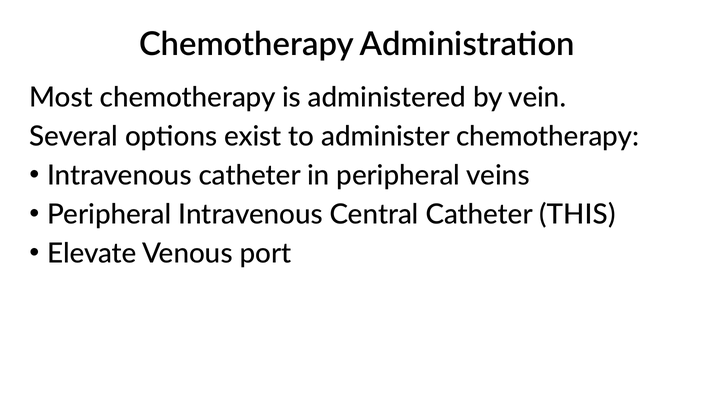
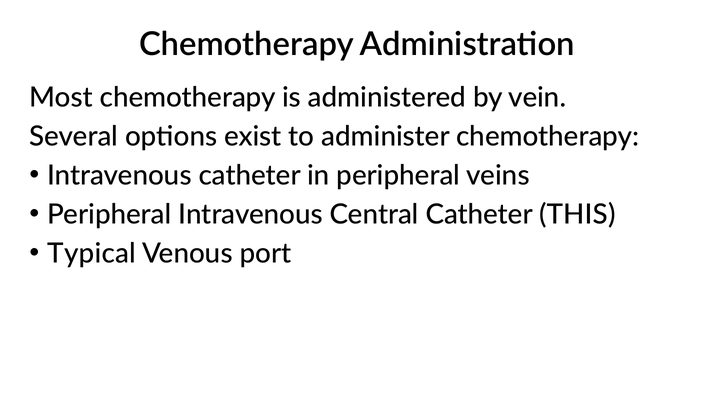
Elevate: Elevate -> Typical (92, 254)
